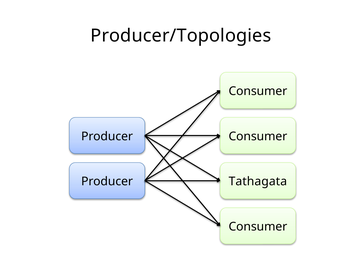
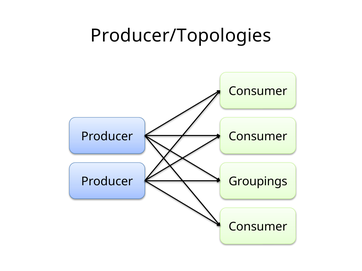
Tathagata: Tathagata -> Groupings (258, 182)
